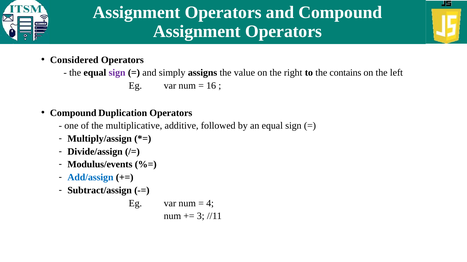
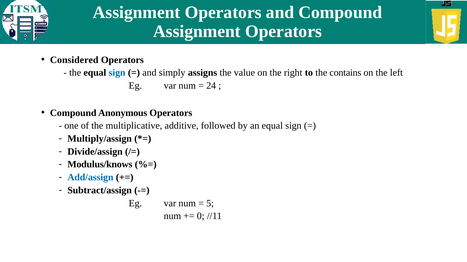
sign colour: purple -> blue (117, 73)
16: 16 -> 24 (211, 86)
Duplication: Duplication -> Anonymous (123, 113)
Modulus/events: Modulus/events -> Modulus/knows (100, 165)
4: 4 -> 5 (210, 204)
3: 3 -> 0 (201, 217)
